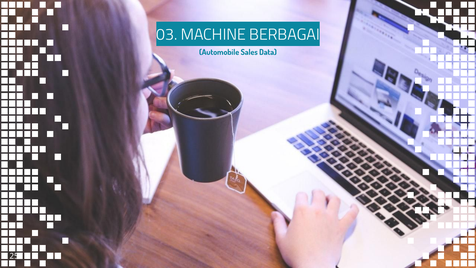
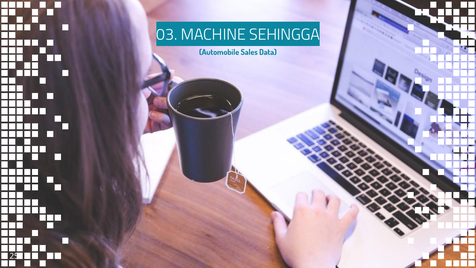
BERBAGAI: BERBAGAI -> SEHINGGA (285, 35)
